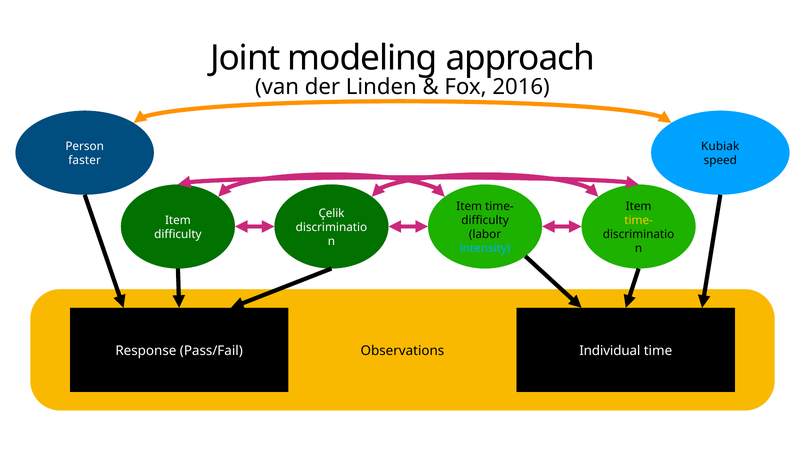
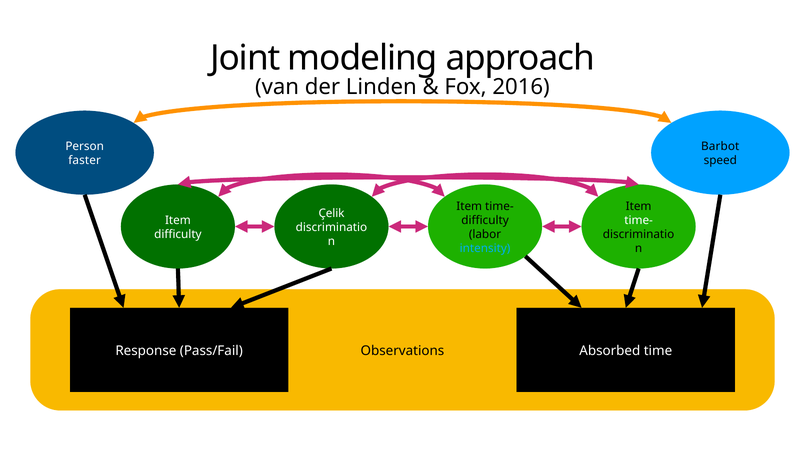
Kubiak: Kubiak -> Barbot (720, 146)
time- colour: yellow -> white (639, 220)
Individual: Individual -> Absorbed (610, 351)
